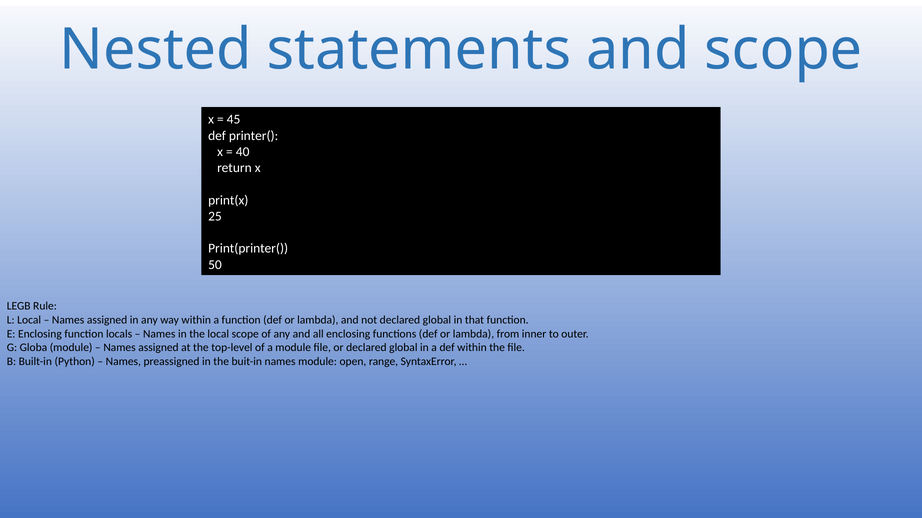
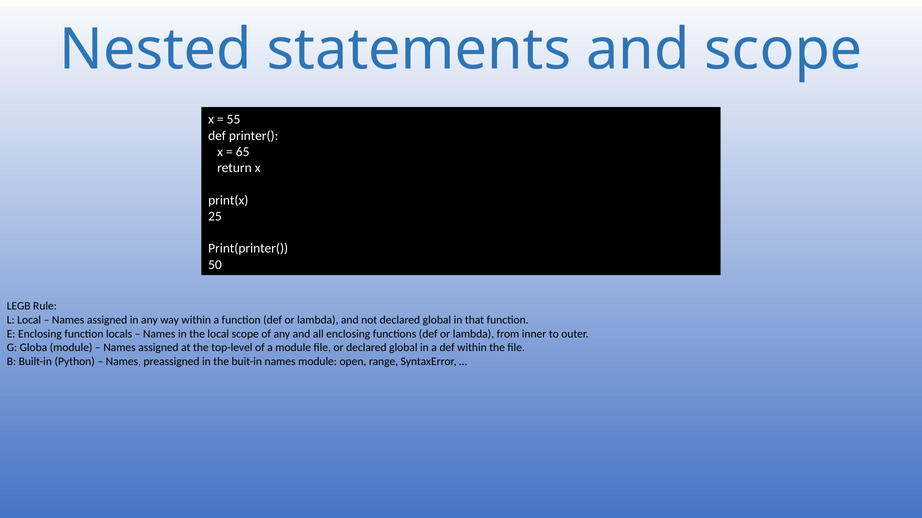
45: 45 -> 55 (234, 120)
40: 40 -> 65 (243, 152)
